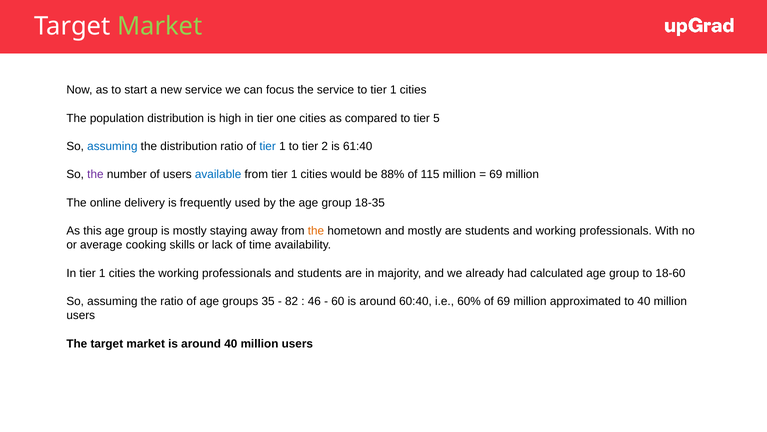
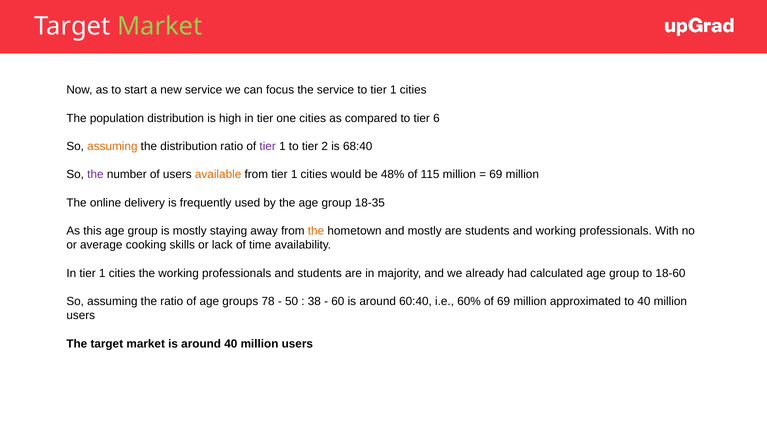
5: 5 -> 6 (436, 118)
assuming colour: blue -> orange (112, 146)
tier colour: blue -> purple (268, 146)
61:40: 61:40 -> 68:40 (358, 146)
available colour: blue -> orange (218, 174)
88%: 88% -> 48% (393, 174)
35: 35 -> 78 (268, 301)
82: 82 -> 50 (292, 301)
46: 46 -> 38 (314, 301)
